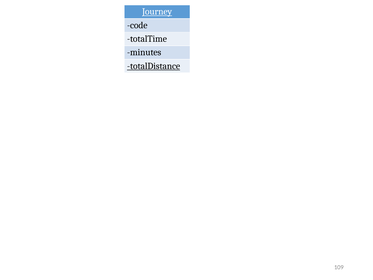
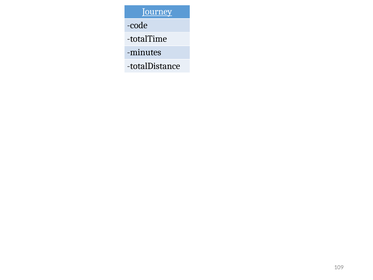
totalDistance underline: present -> none (154, 66)
